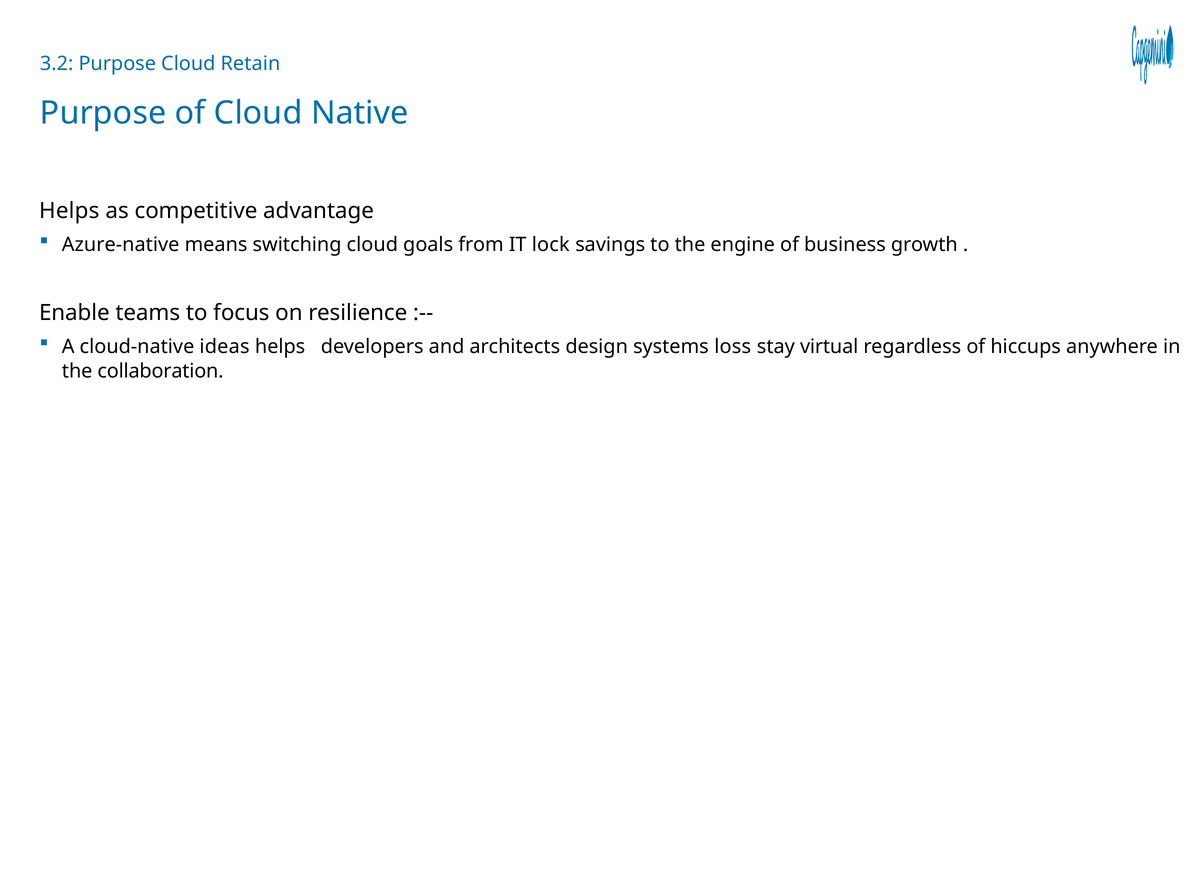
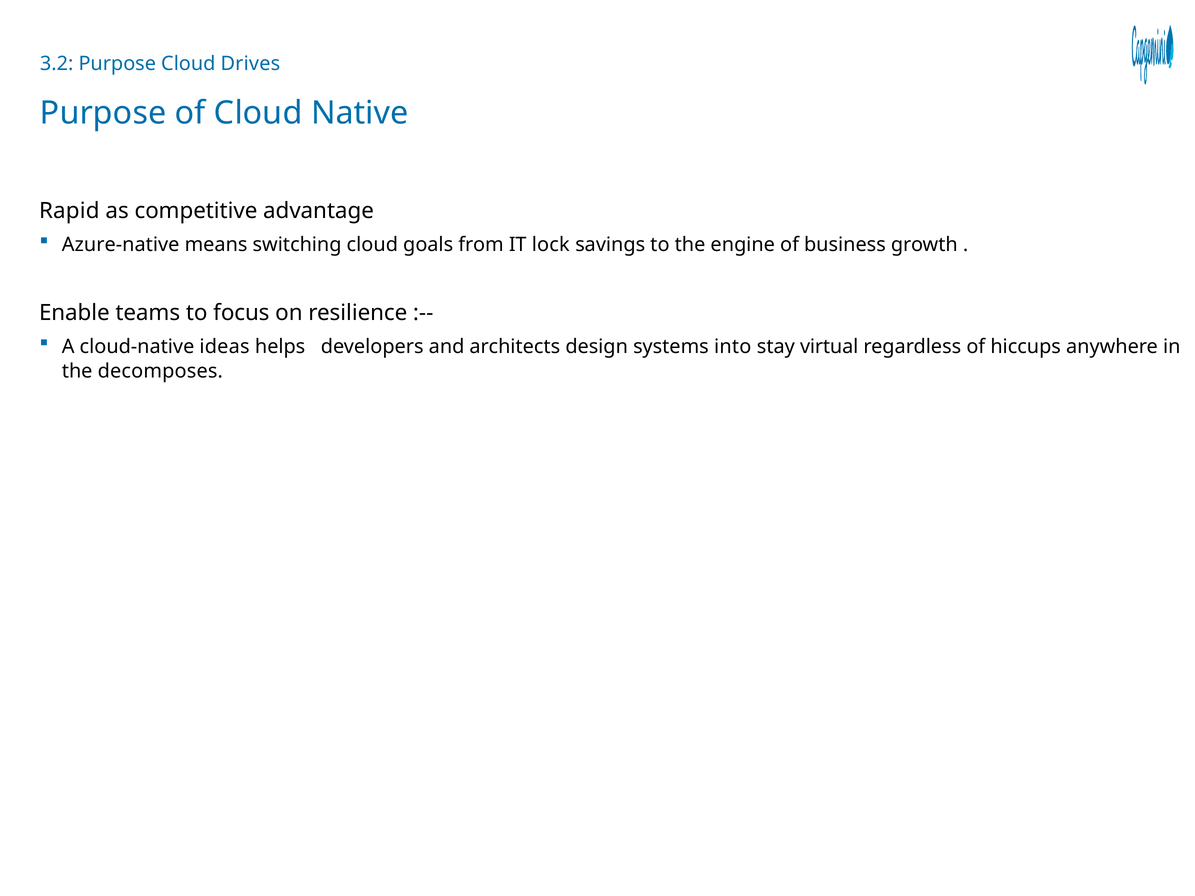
Retain: Retain -> Drives (250, 64)
Helps: Helps -> Rapid (69, 211)
loss: loss -> into (733, 347)
collaboration: collaboration -> decomposes (160, 372)
